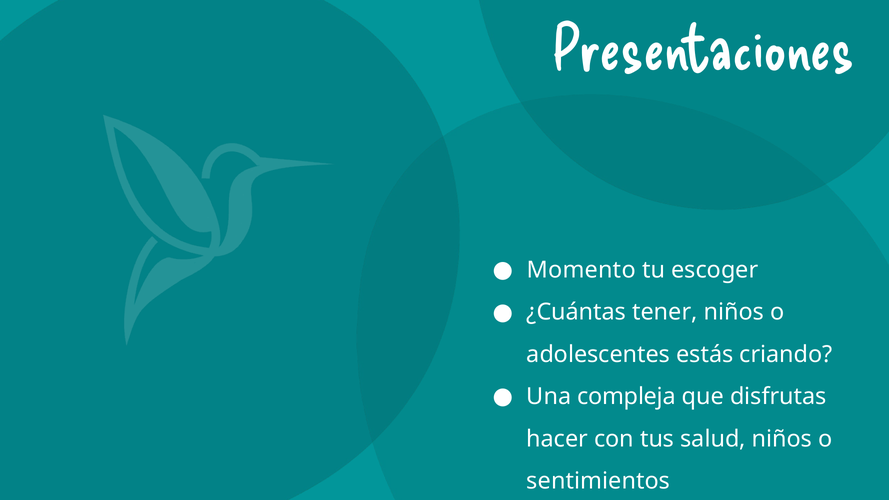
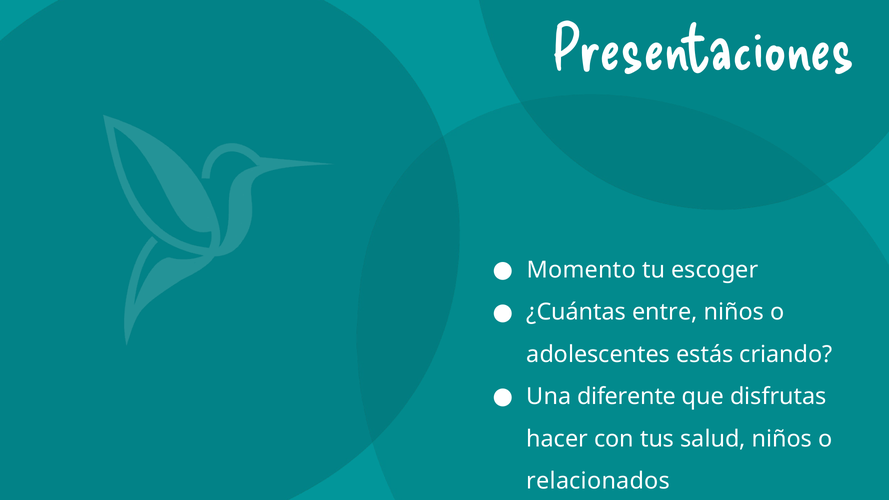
tener: tener -> entre (665, 312)
compleja: compleja -> diferente (627, 397)
sentimientos: sentimientos -> relacionados (598, 481)
